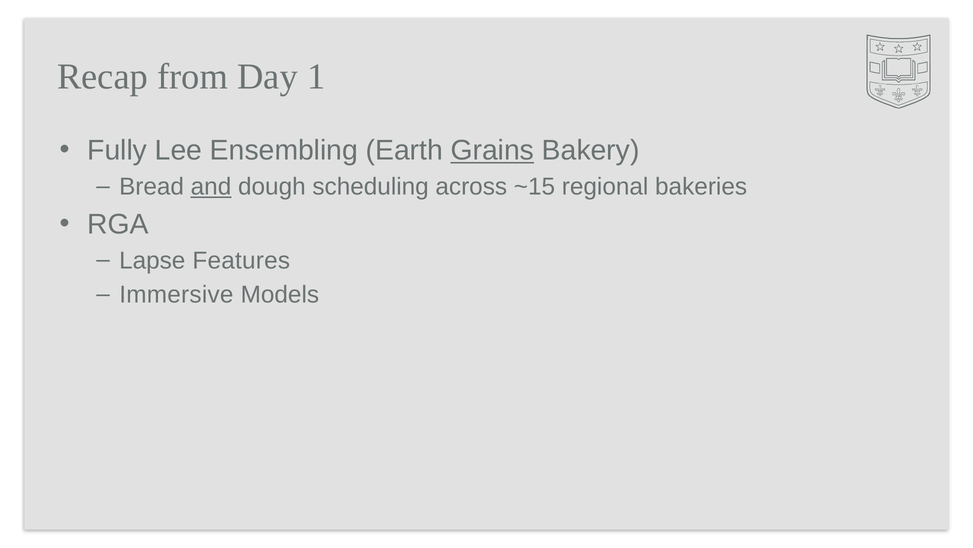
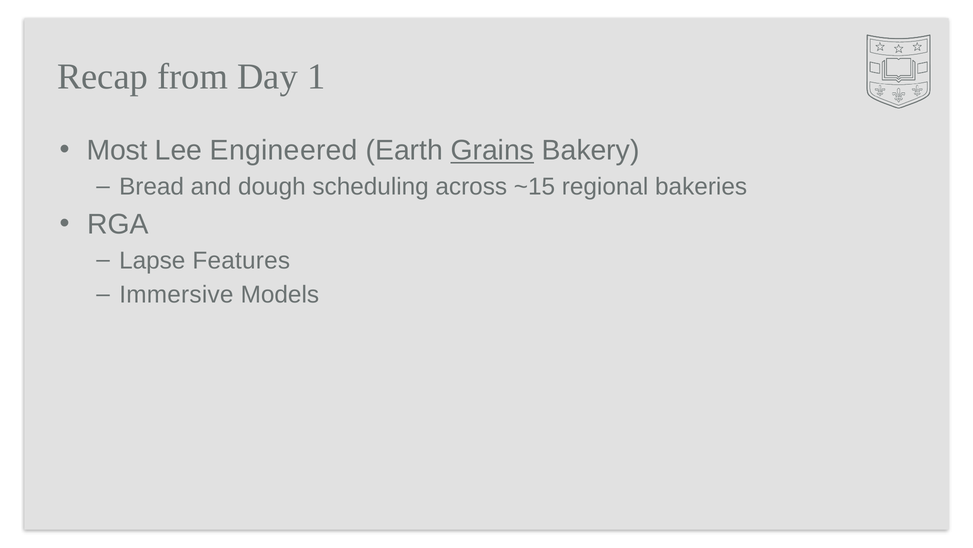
Fully: Fully -> Most (117, 150)
Ensembling: Ensembling -> Engineered (284, 150)
and underline: present -> none (211, 187)
